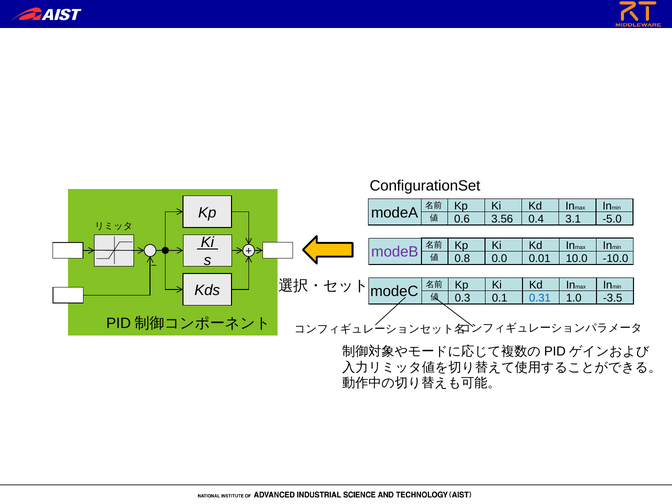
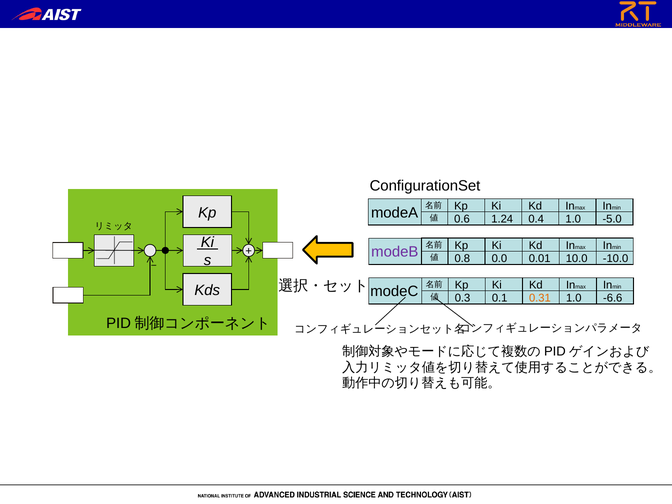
3.56: 3.56 -> 1.24 (502, 219)
0.4 3.1: 3.1 -> 1.0 (573, 219)
0.31 colour: blue -> orange (540, 298)
-3.5: -3.5 -> -6.6 (613, 298)
